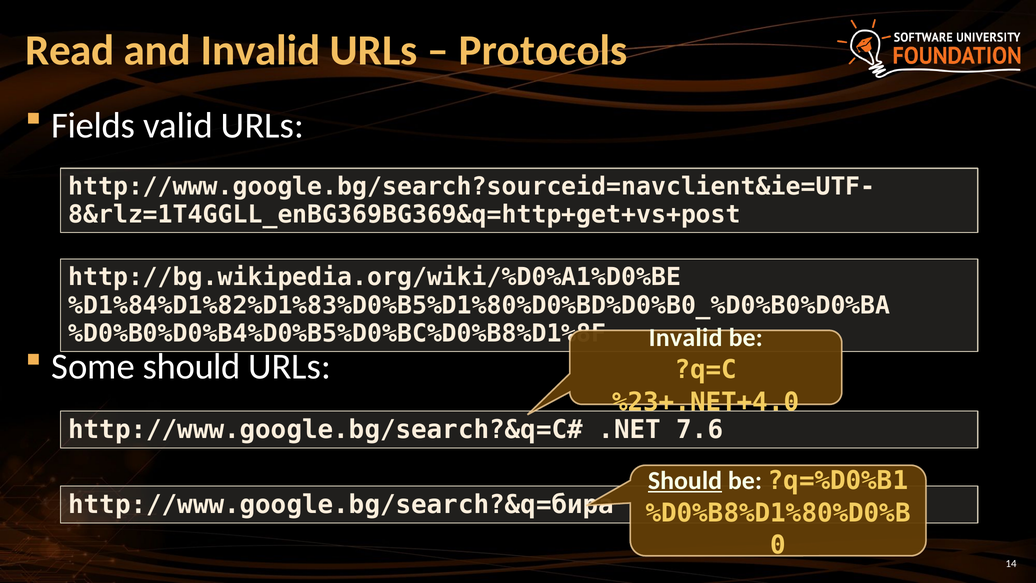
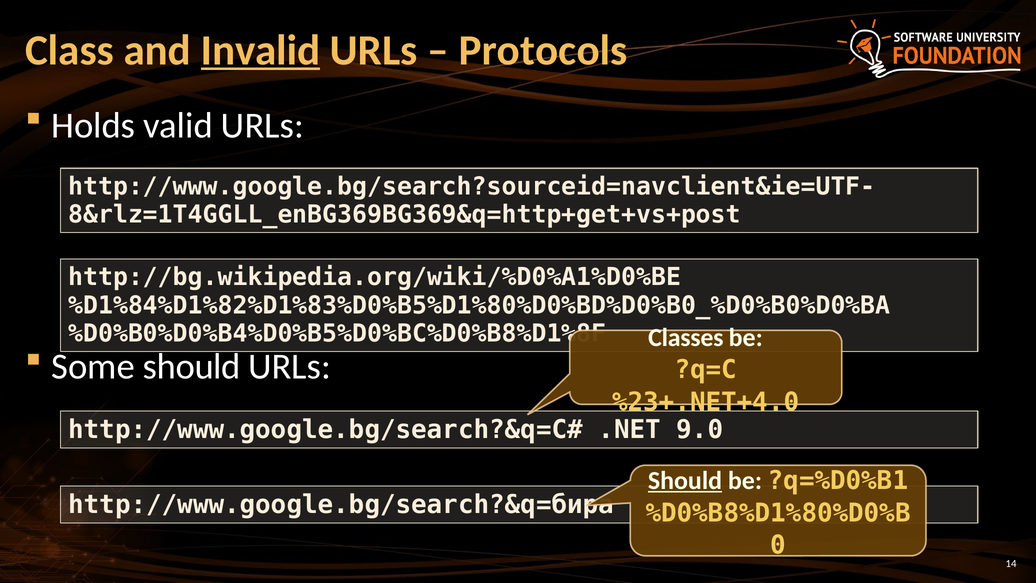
Read: Read -> Class (70, 50)
Invalid underline: none -> present (261, 50)
Fields: Fields -> Holds (93, 125)
Invalid: Invalid -> Classes (686, 337)
7.6: 7.6 -> 9.0 (700, 430)
